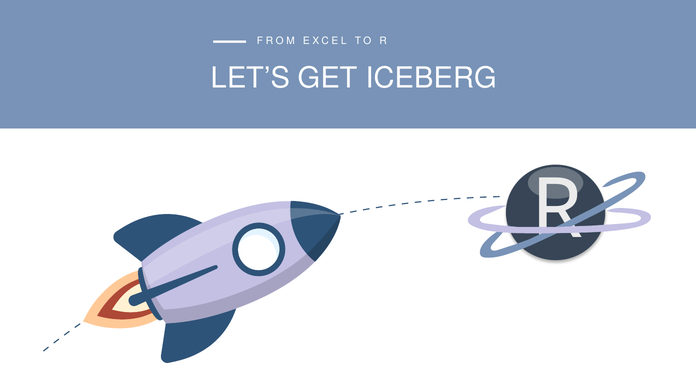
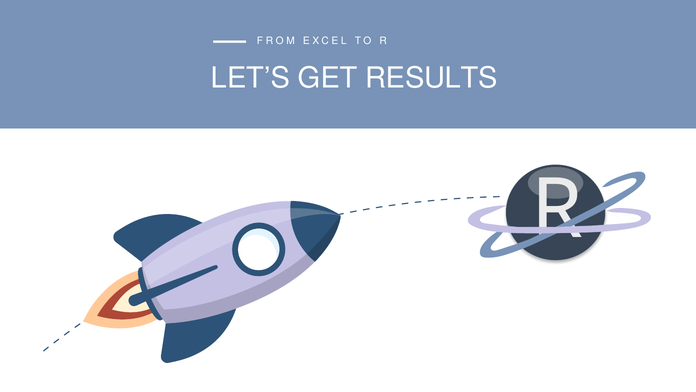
ICEBERG: ICEBERG -> RESULTS (431, 78)
